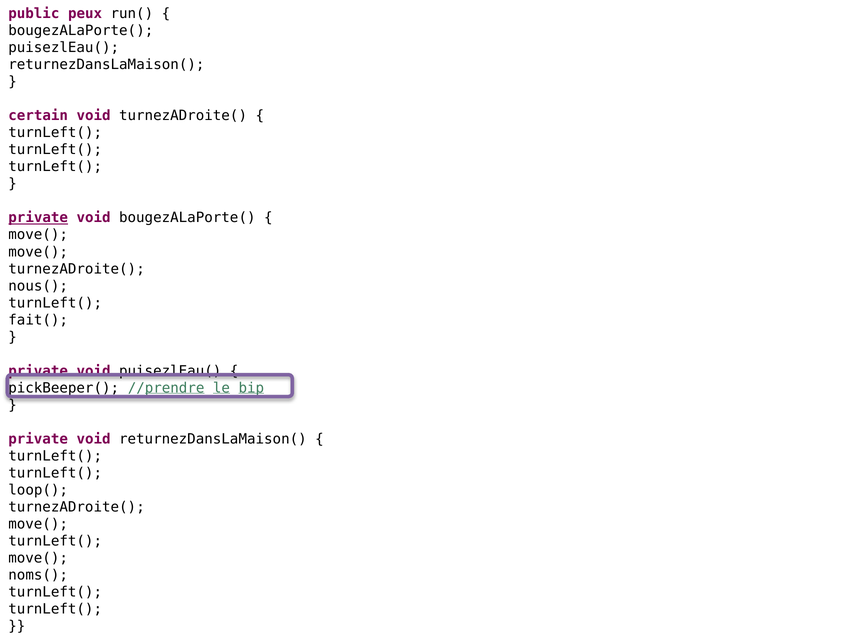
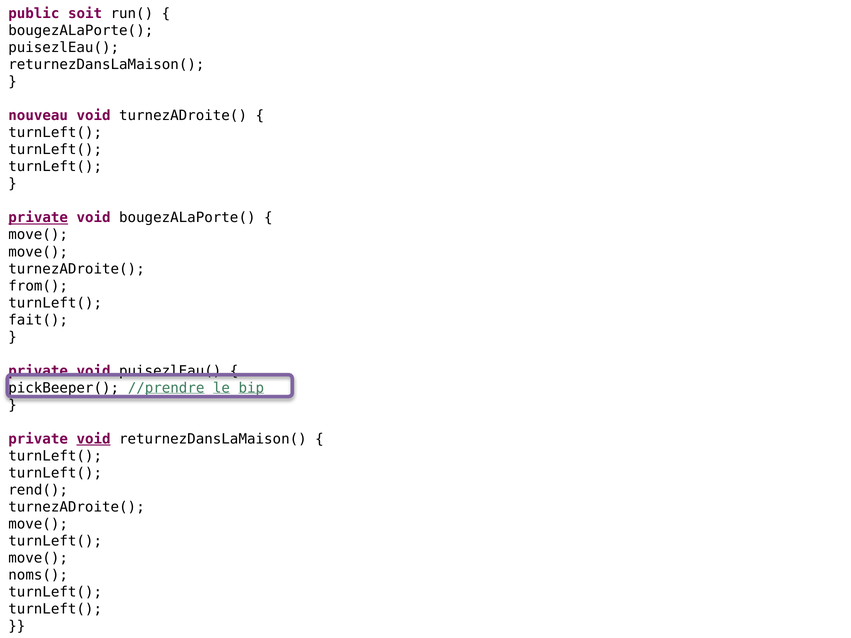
peux: peux -> soit (85, 14)
certain: certain -> nouveau (38, 116)
nous(: nous( -> from( (38, 286)
void underline: none -> present (94, 439)
loop(: loop( -> rend( (38, 490)
